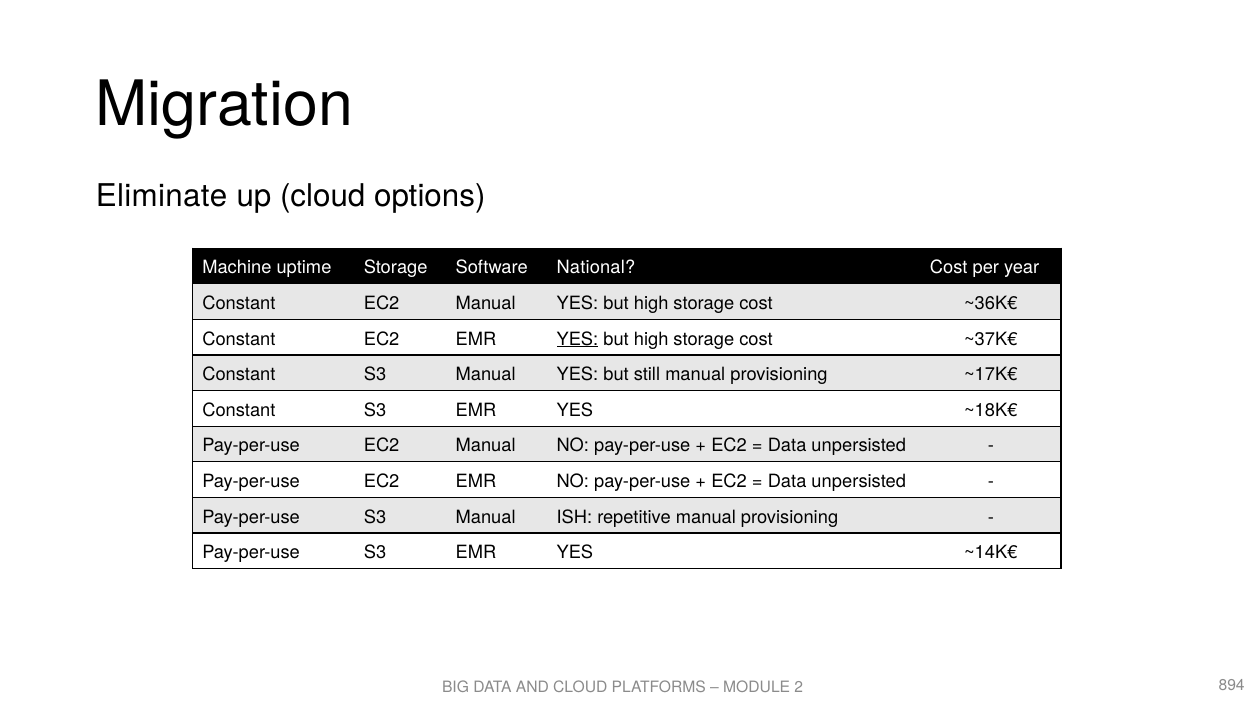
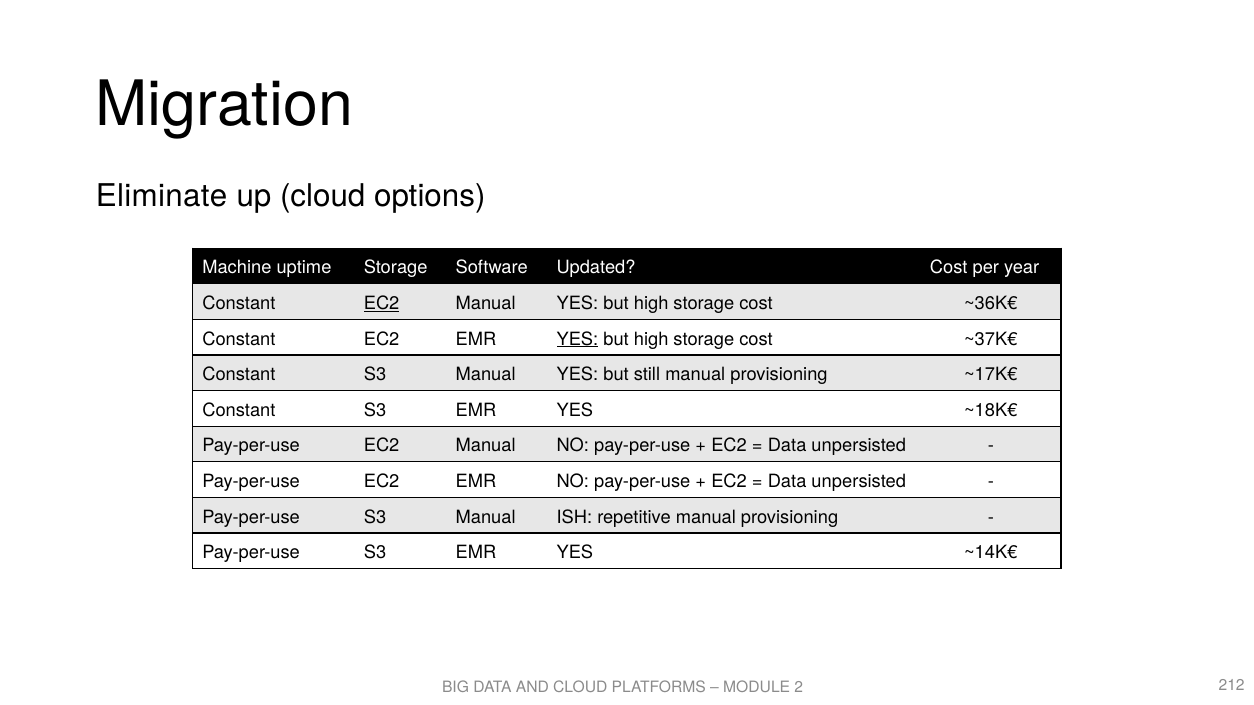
National: National -> Updated (596, 268)
EC2 underline: none -> present (382, 304)
894: 894 -> 212 (1232, 686)
